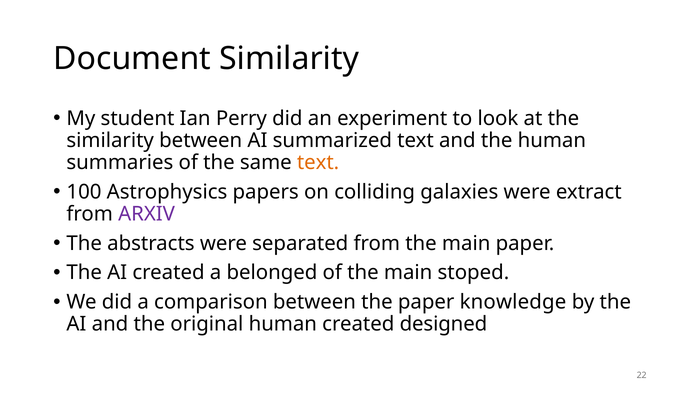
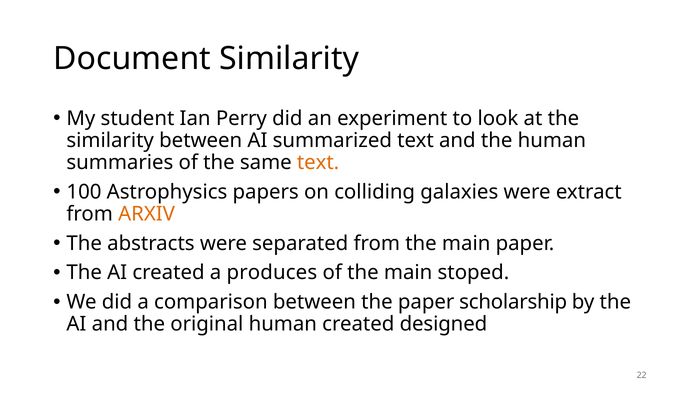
ARXIV colour: purple -> orange (147, 214)
belonged: belonged -> produces (272, 273)
knowledge: knowledge -> scholarship (513, 302)
